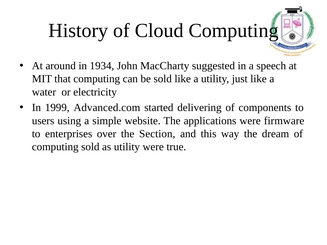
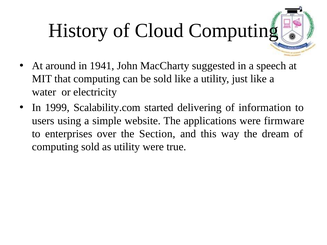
1934: 1934 -> 1941 (102, 66)
Advanced.com: Advanced.com -> Scalability.com (107, 108)
components: components -> information (265, 108)
